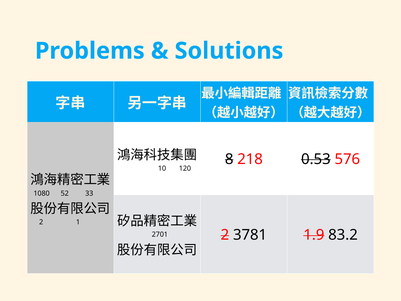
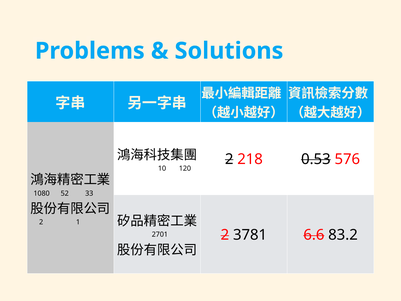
120 8: 8 -> 2 (229, 159)
1.9: 1.9 -> 6.6 (314, 235)
